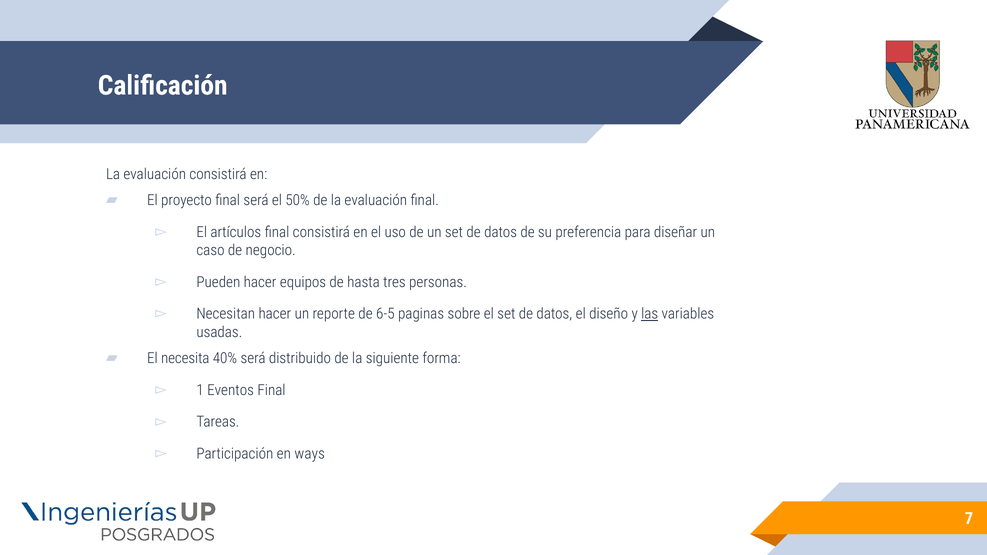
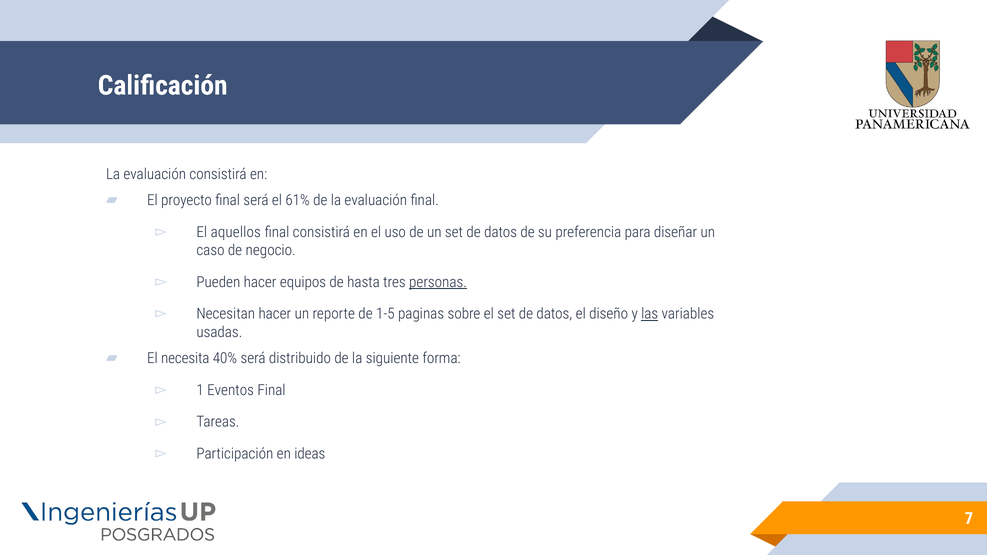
50%: 50% -> 61% (298, 200)
artículos: artículos -> aquellos (236, 232)
personas underline: none -> present (438, 282)
6-5: 6-5 -> 1-5 (385, 314)
ways: ways -> ideas (310, 454)
